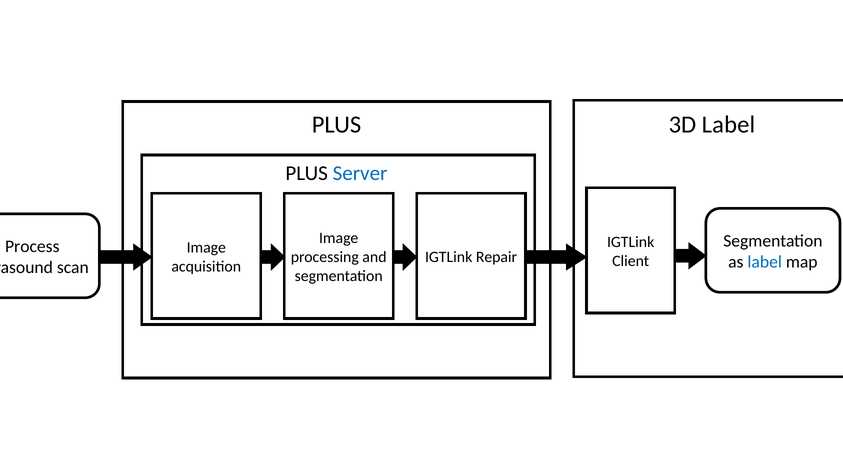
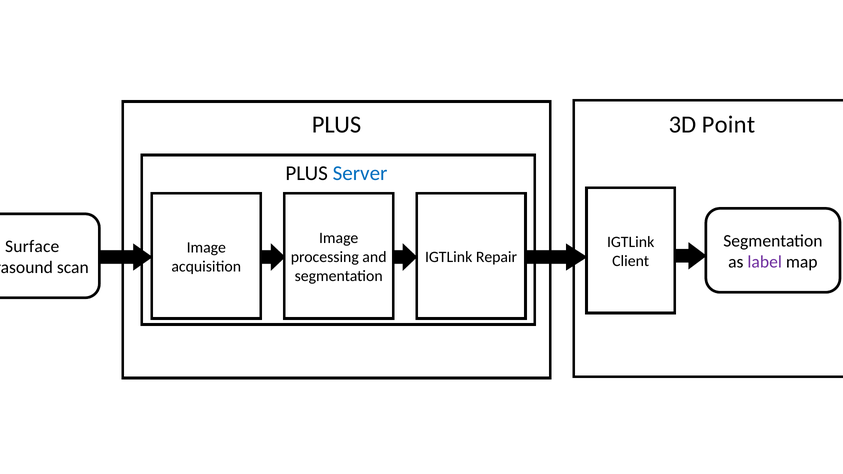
3D Label: Label -> Point (728, 125)
Process: Process -> Surface (32, 247)
label colour: blue -> purple (765, 262)
